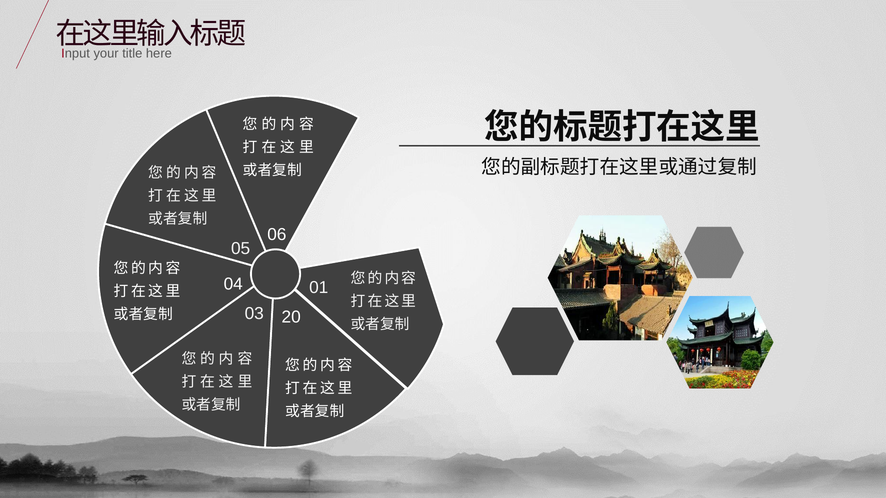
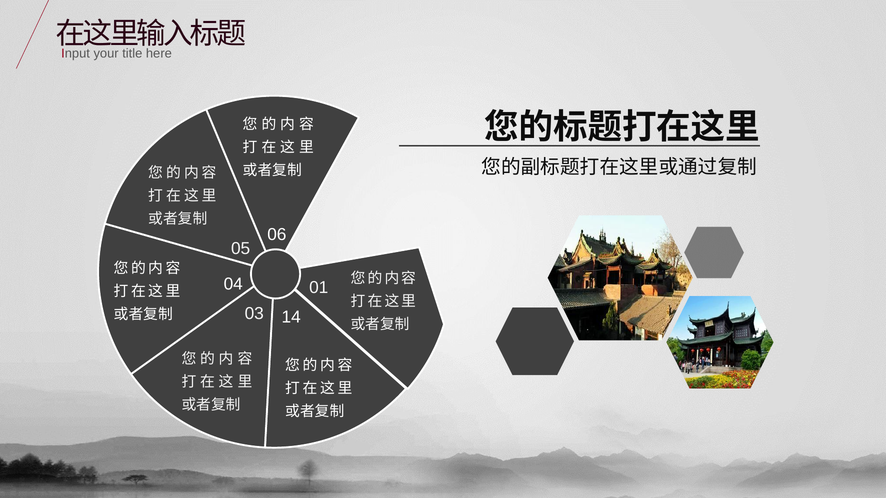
20: 20 -> 14 (291, 317)
